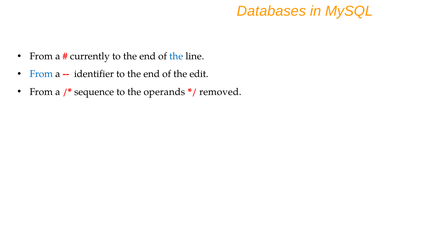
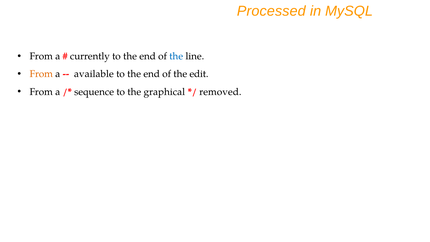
Databases: Databases -> Processed (271, 11)
From colour: blue -> orange (41, 74)
identifier: identifier -> available (94, 74)
operands: operands -> graphical (164, 92)
